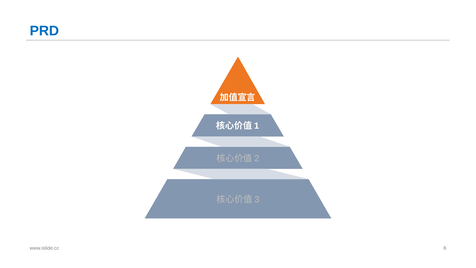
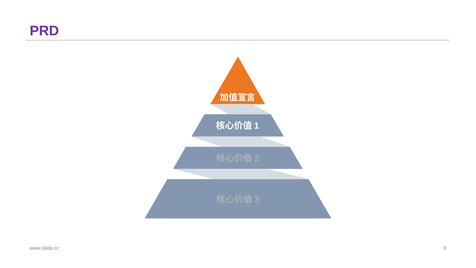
PRD colour: blue -> purple (44, 31)
